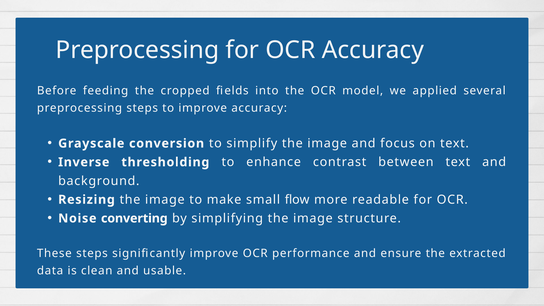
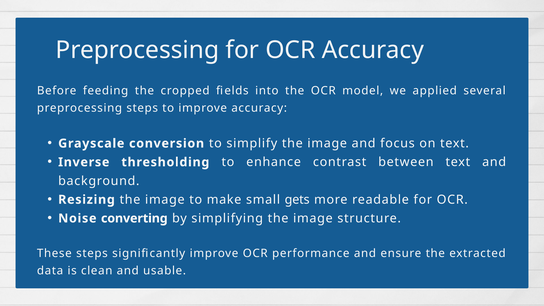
flow: flow -> gets (297, 200)
